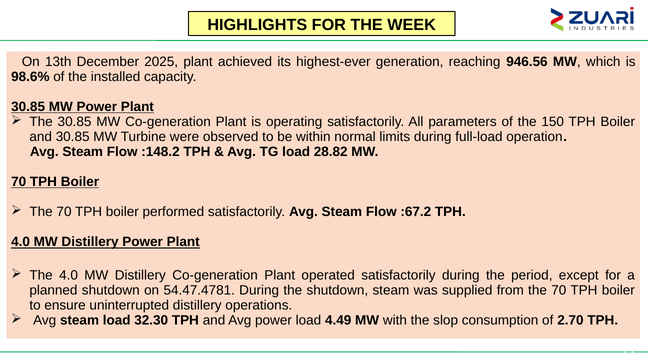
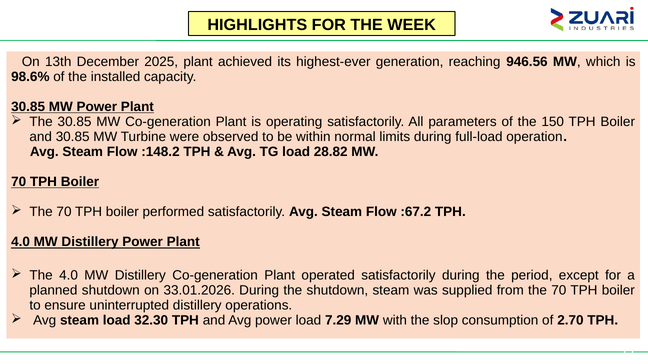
54.47.4781: 54.47.4781 -> 33.01.2026 (199, 291)
4.49: 4.49 -> 7.29 (338, 321)
